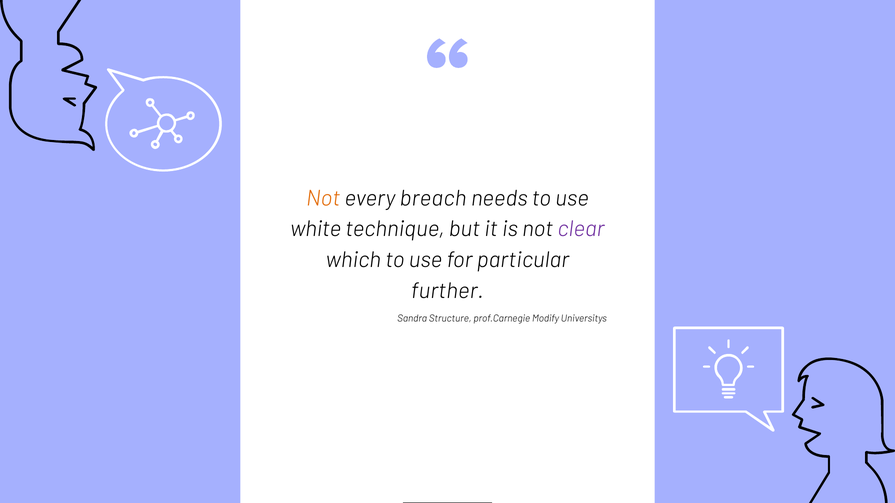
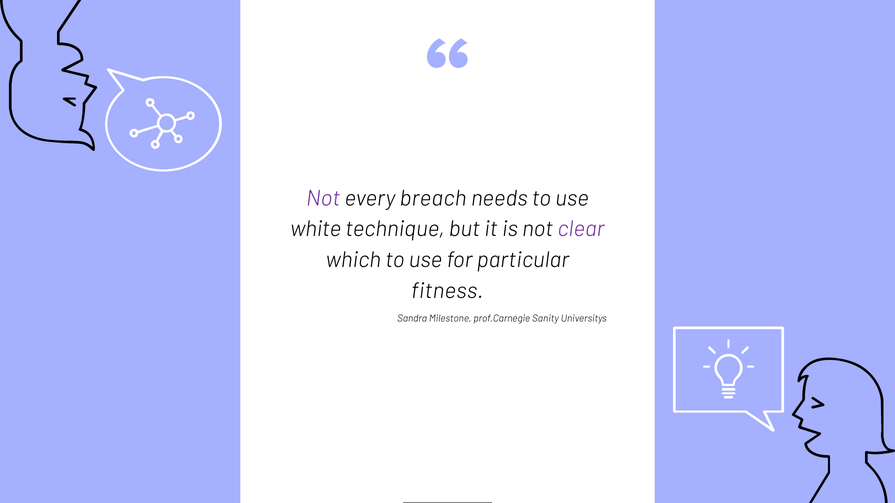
Not colour: orange -> purple (323, 198)
further: further -> fitness (447, 291)
Structure: Structure -> Milestone (450, 319)
Modify: Modify -> Sanity (545, 319)
